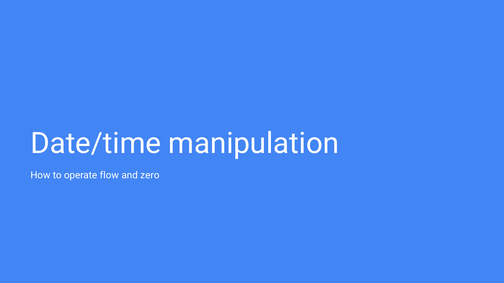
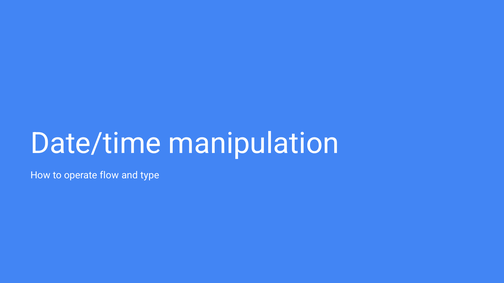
zero: zero -> type (150, 176)
